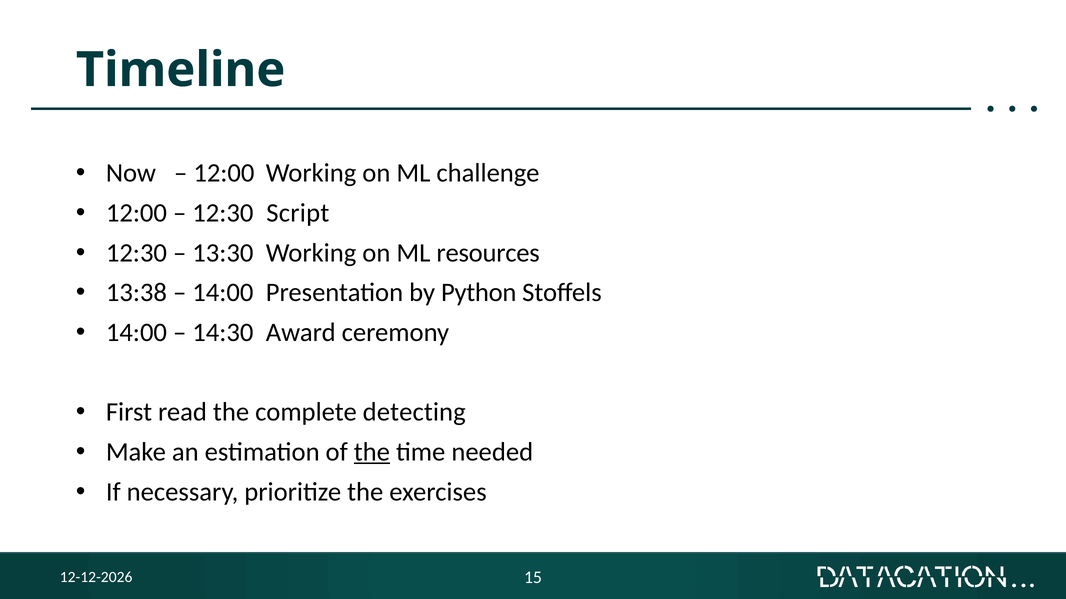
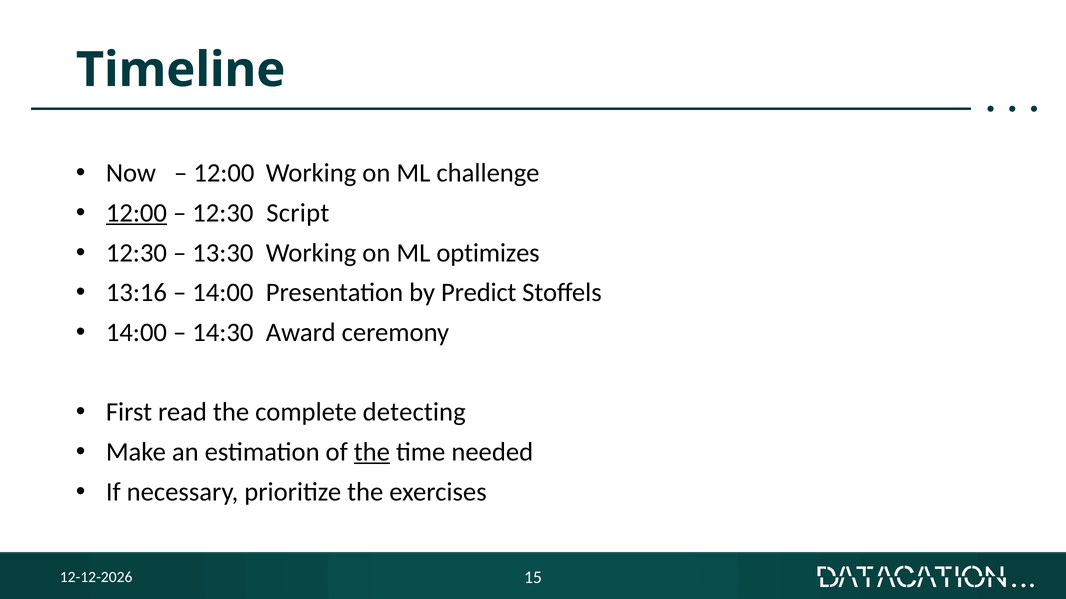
12:00 underline: none -> present (136, 213)
resources: resources -> optimizes (488, 253)
13:38: 13:38 -> 13:16 (136, 293)
Python: Python -> Predict (479, 293)
